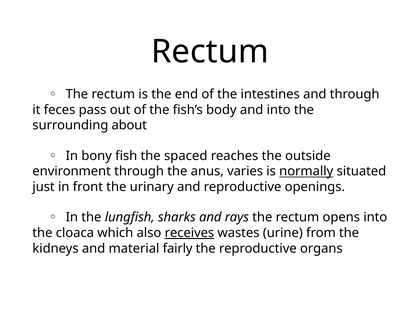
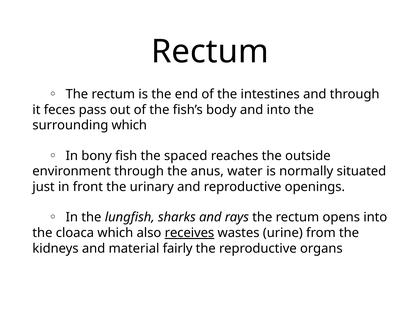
surrounding about: about -> which (129, 125)
varies: varies -> water (245, 171)
normally underline: present -> none (306, 171)
